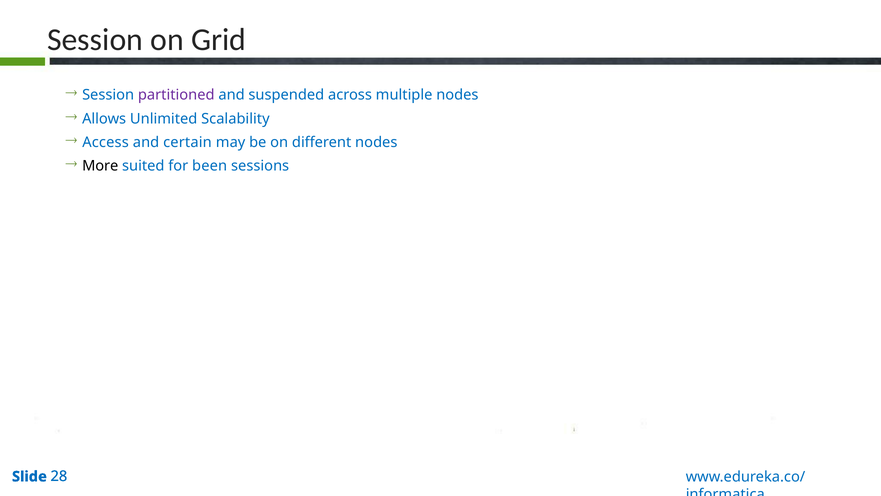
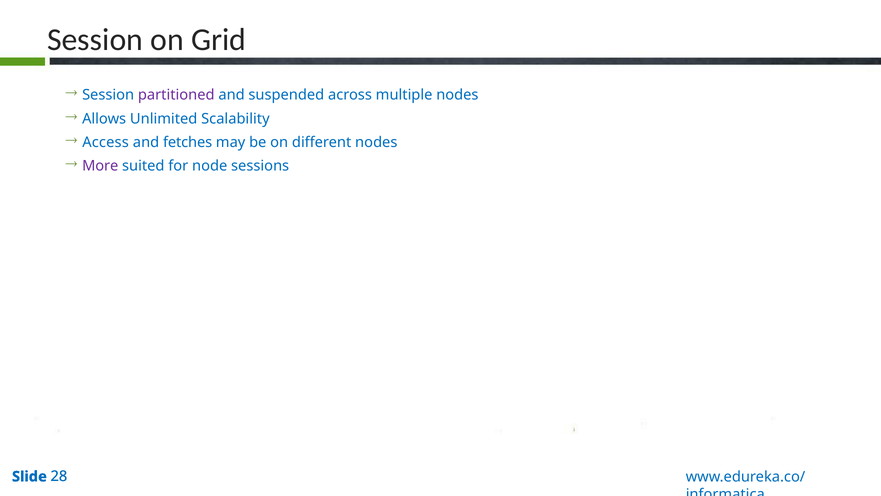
certain: certain -> fetches (188, 142)
More colour: black -> purple (100, 166)
been: been -> node (210, 166)
